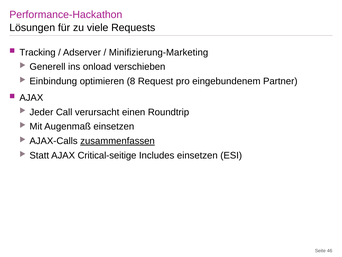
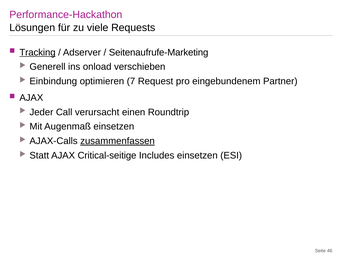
Tracking underline: none -> present (38, 52)
Minifizierung-Marketing: Minifizierung-Marketing -> Seitenaufrufe-Marketing (159, 52)
8: 8 -> 7 (131, 81)
